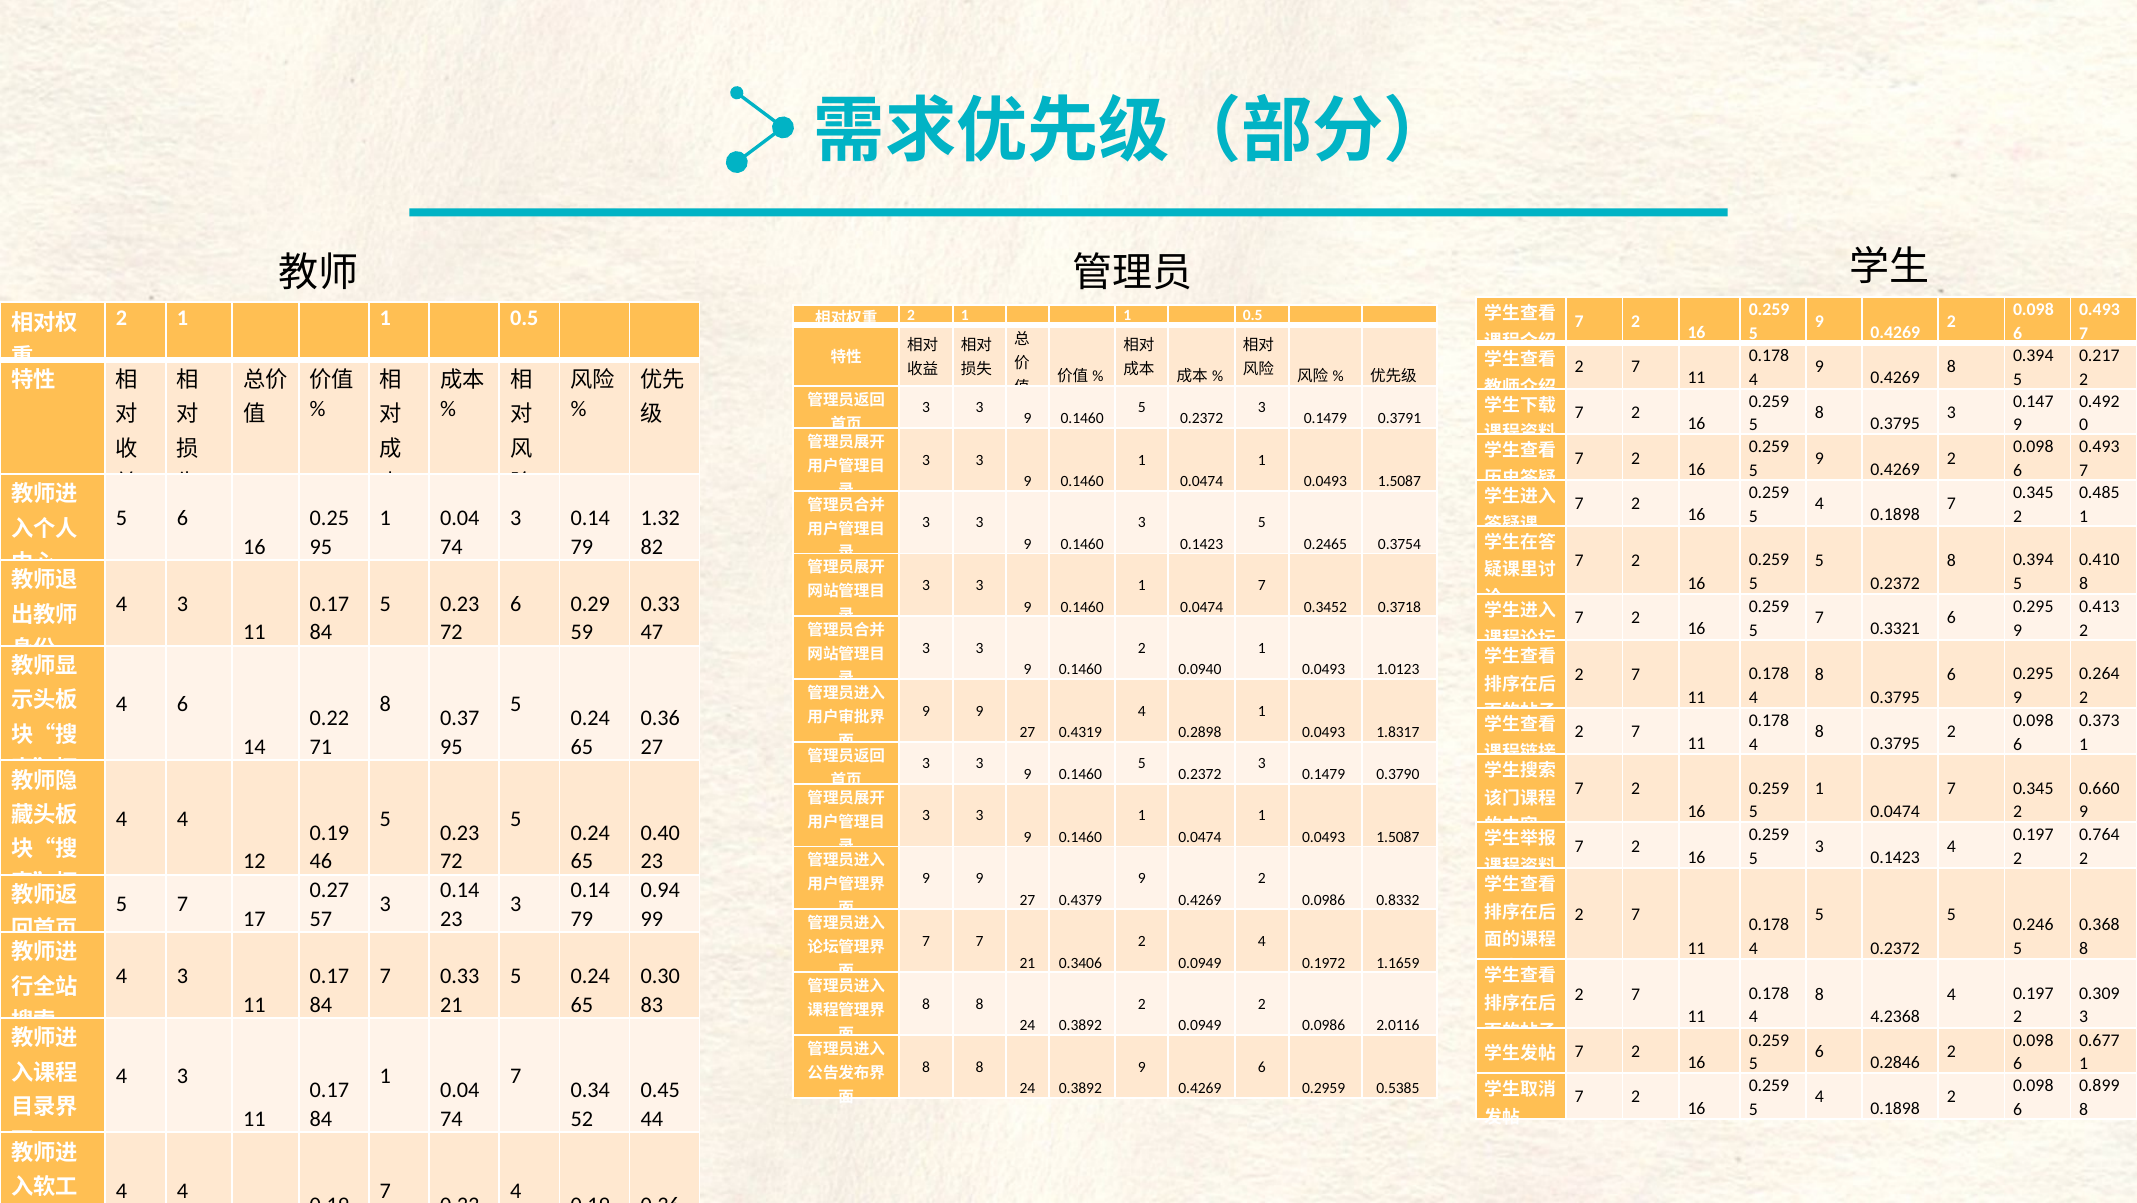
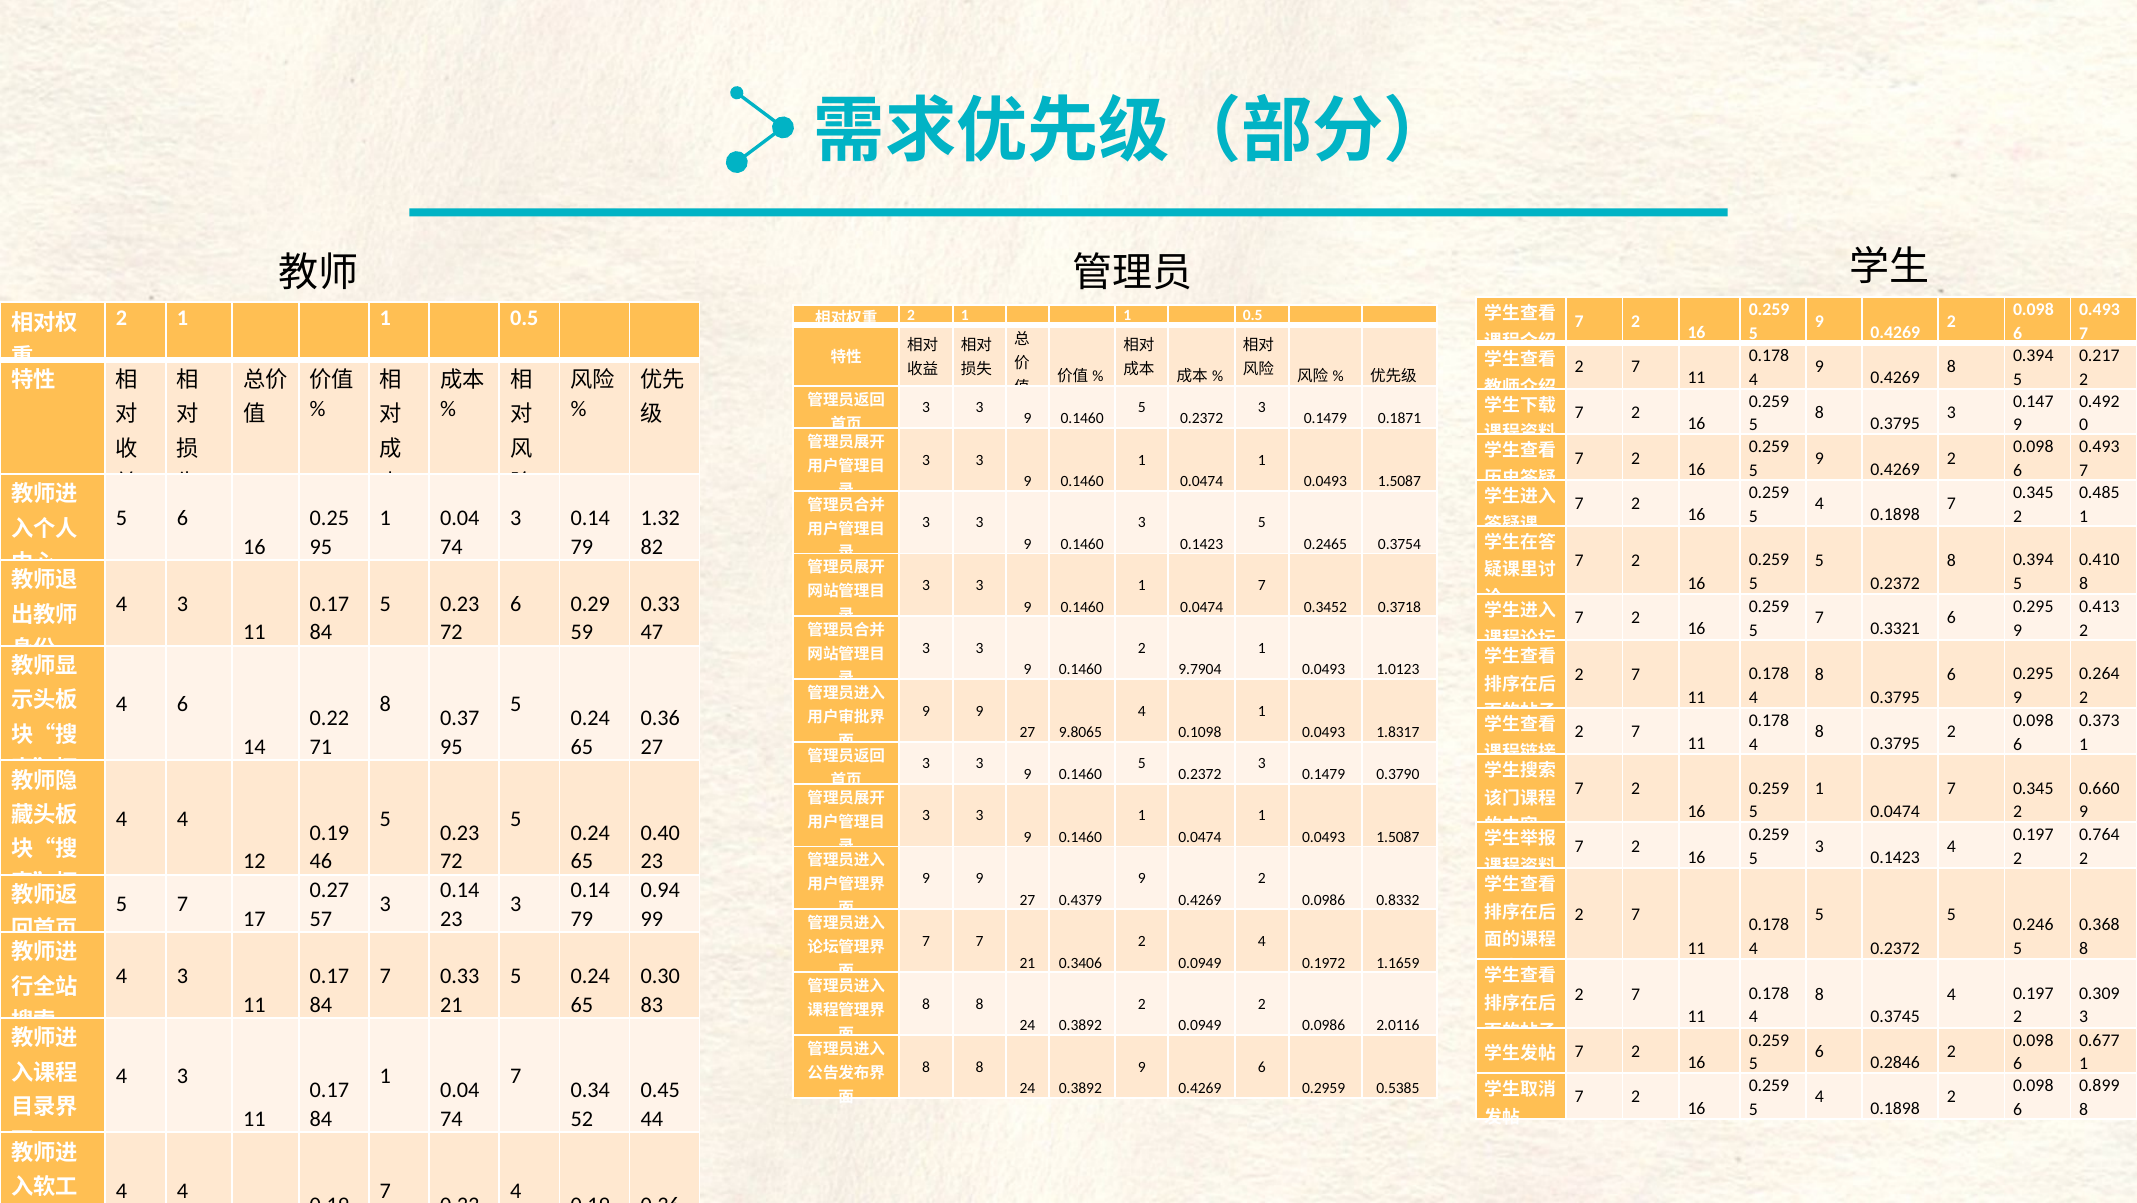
0.3791: 0.3791 -> 0.1871 (1400, 418)
0.0940: 0.0940 -> 9.7904 (1200, 670)
0.4319: 0.4319 -> 9.8065 (1080, 732)
0.2898: 0.2898 -> 0.1098 (1200, 732)
4.2368: 4.2368 -> 0.3745 (1895, 1016)
